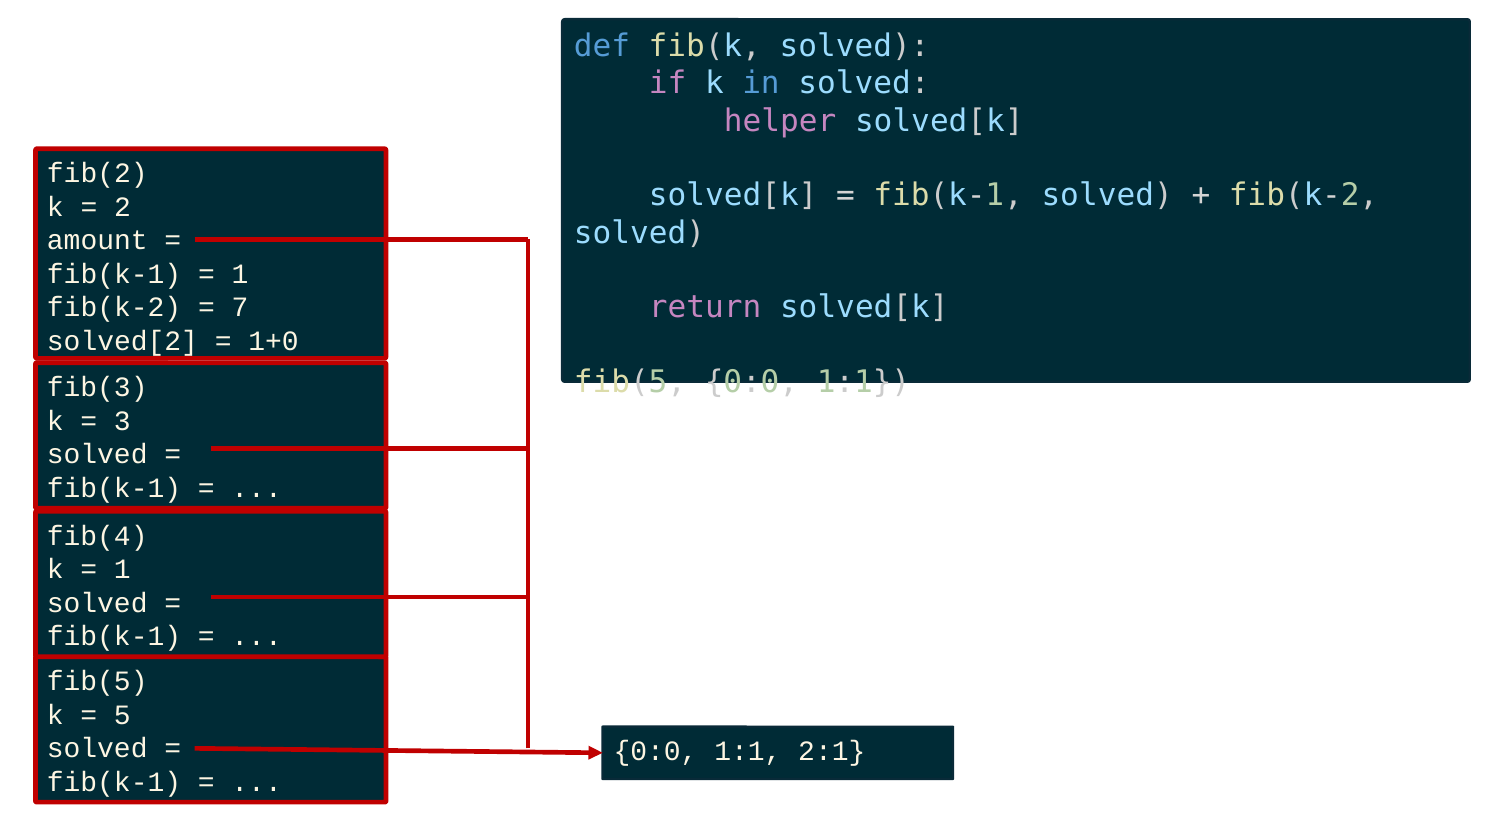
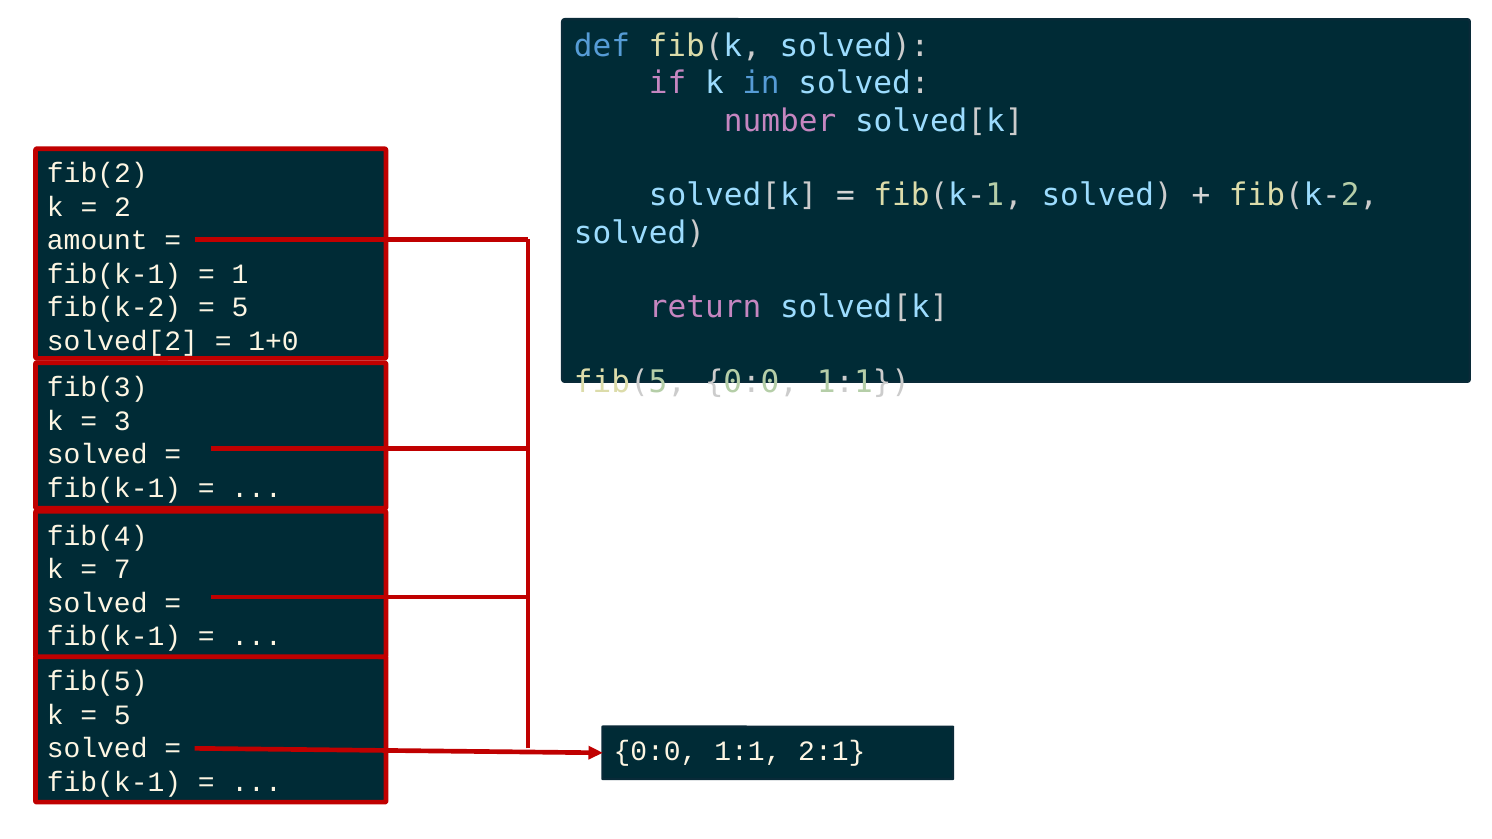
helper: helper -> number (780, 121)
7: 7 -> 5 (240, 308)
1: 1 -> 7 (122, 570)
